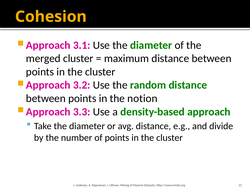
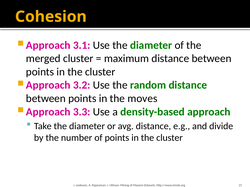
notion: notion -> moves (142, 99)
